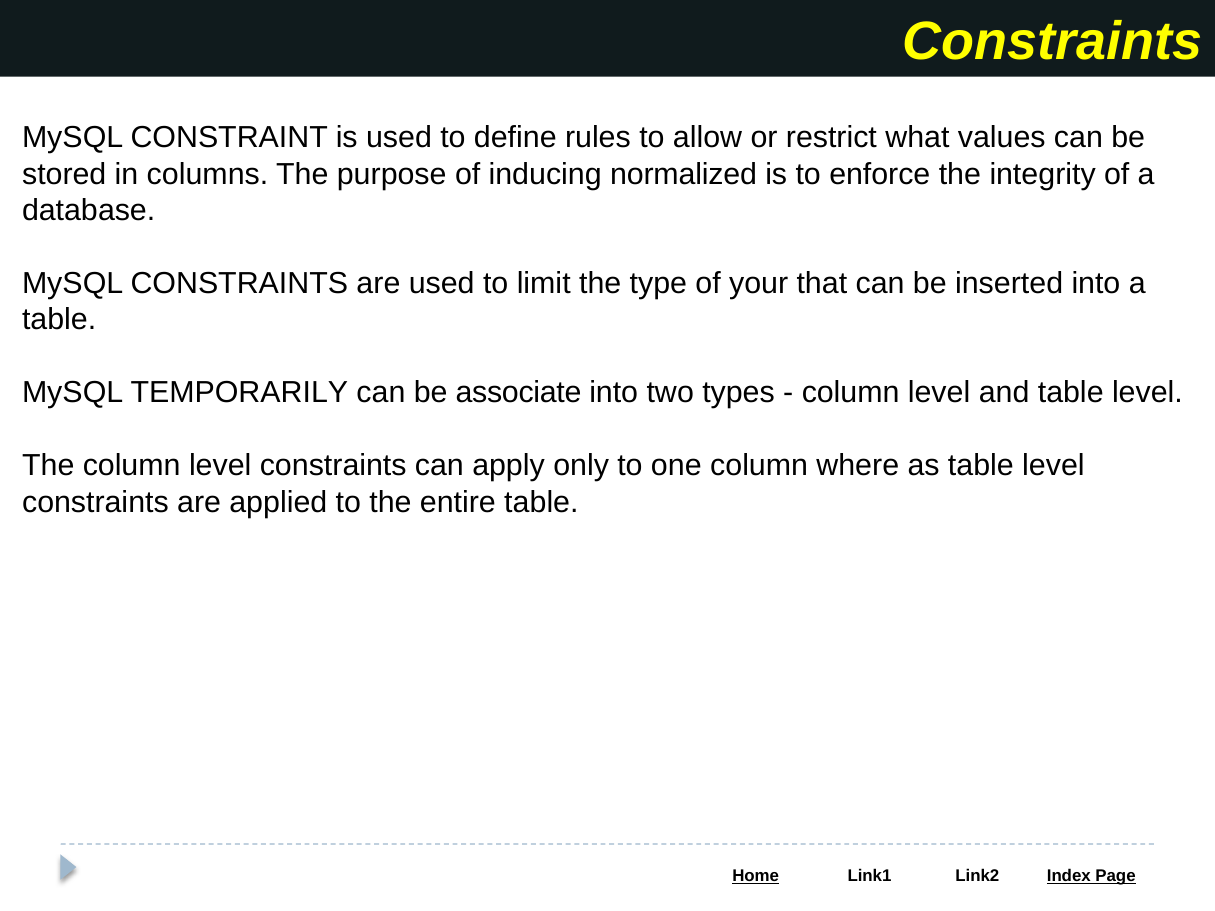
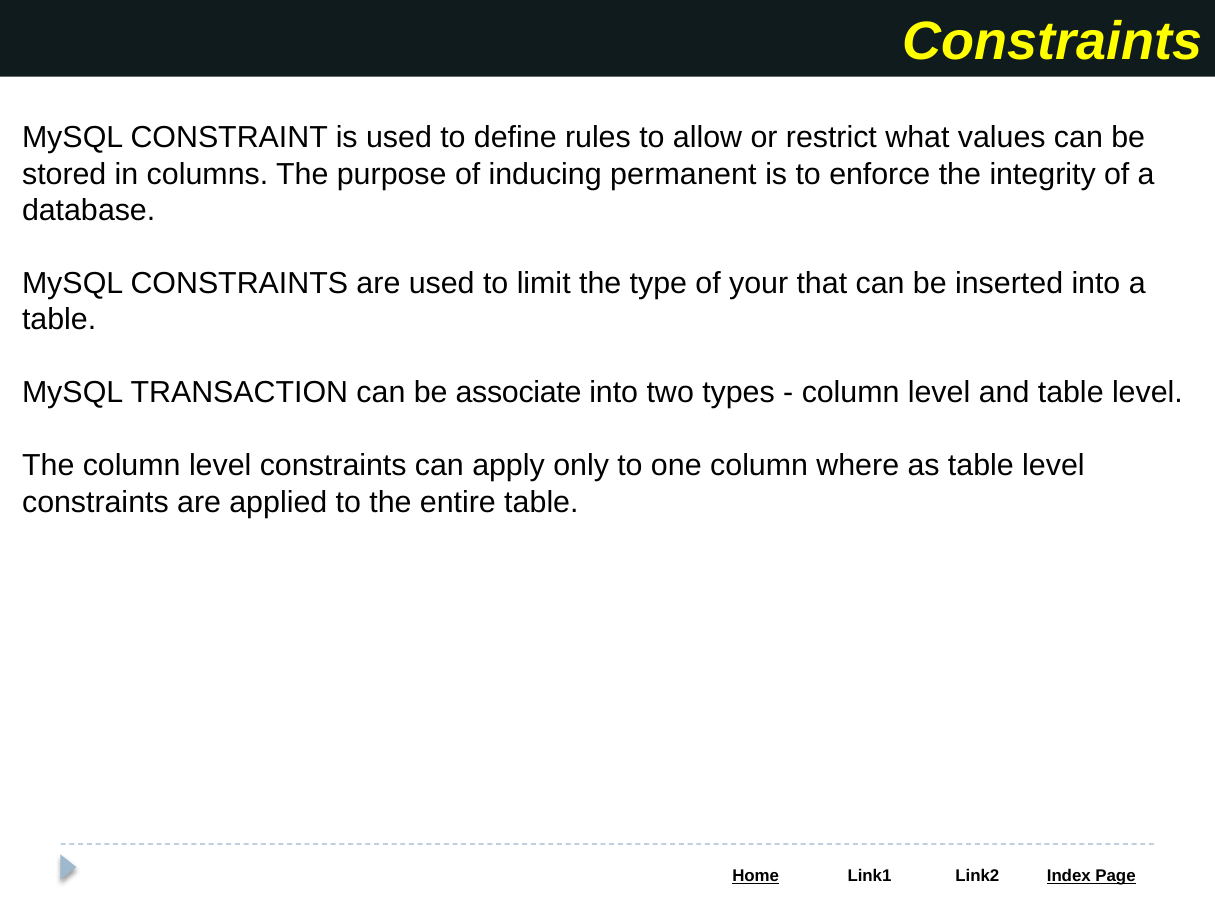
normalized: normalized -> permanent (683, 174)
TEMPORARILY: TEMPORARILY -> TRANSACTION (239, 393)
